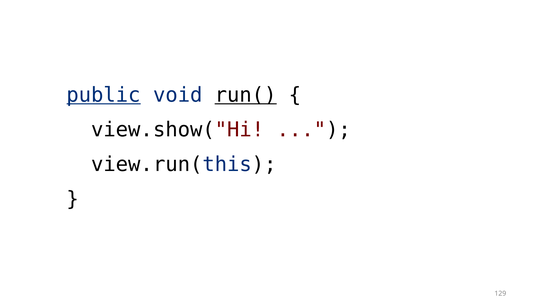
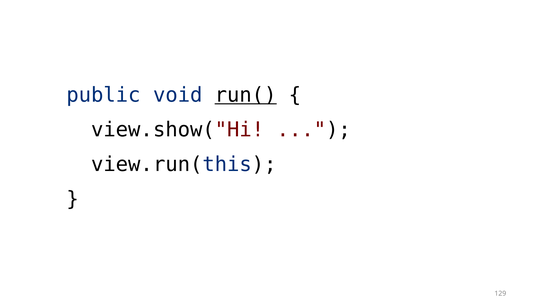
public underline: present -> none (104, 95)
